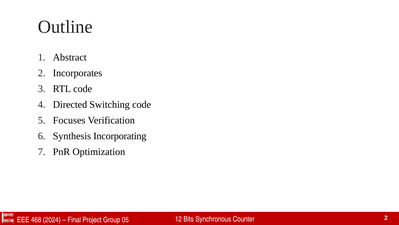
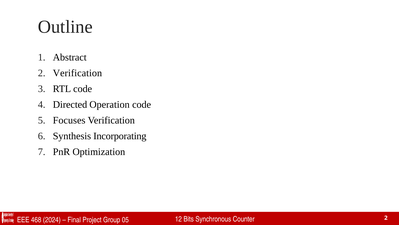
2 Incorporates: Incorporates -> Verification (77, 73)
Switching: Switching -> Operation (110, 104)
